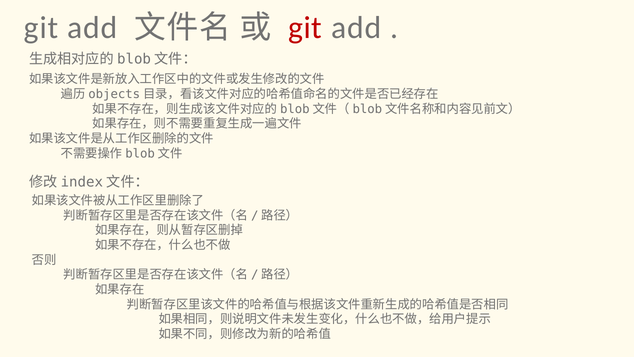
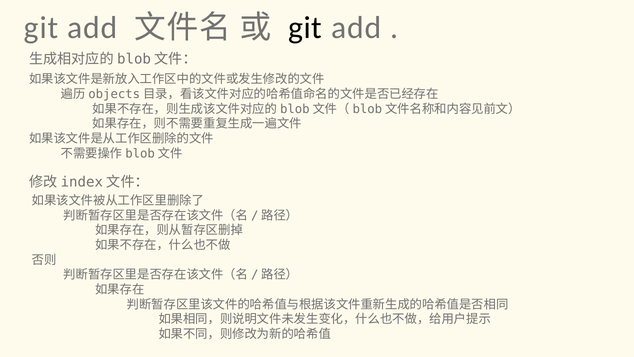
git colour: red -> black (305, 28)
